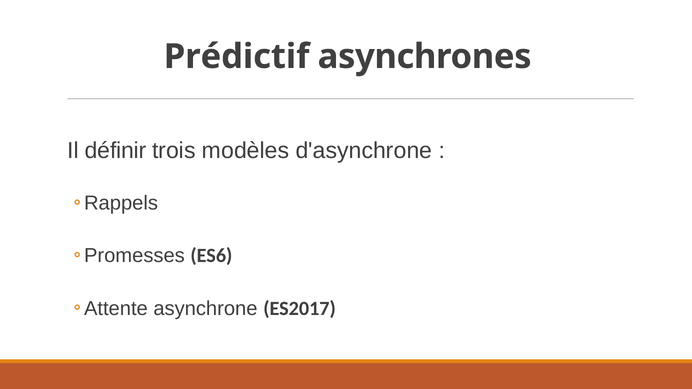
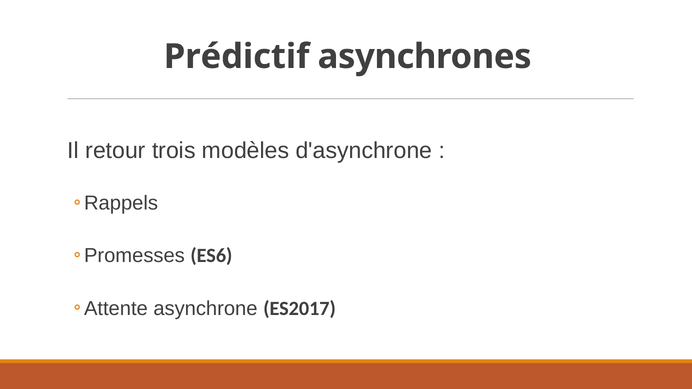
définir: définir -> retour (115, 151)
